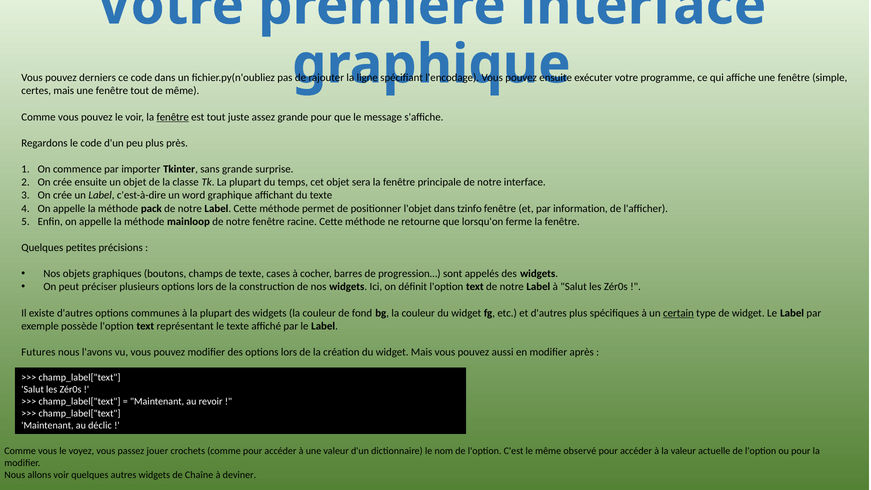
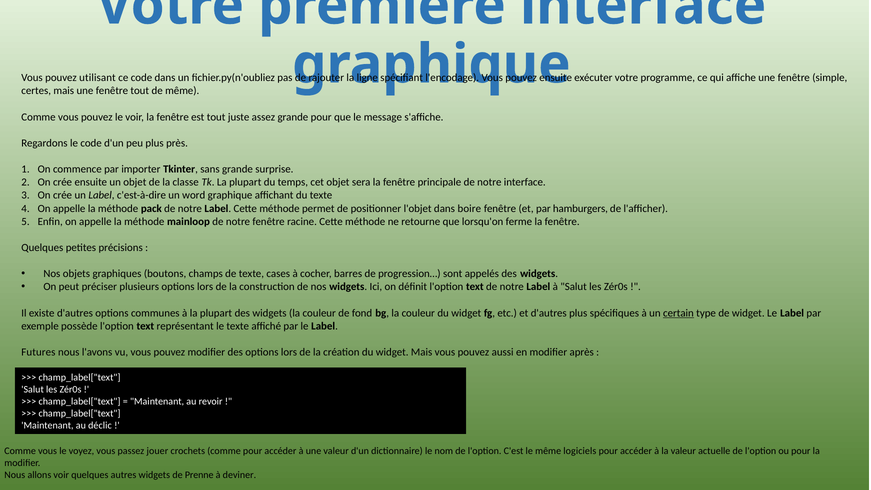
derniers: derniers -> utilisant (97, 78)
fenêtre underline: present -> none (173, 117)
tzinfo: tzinfo -> boire (469, 208)
information: information -> hamburgers (580, 208)
observé: observé -> logiciels (580, 451)
Chaîne: Chaîne -> Prenne (199, 475)
